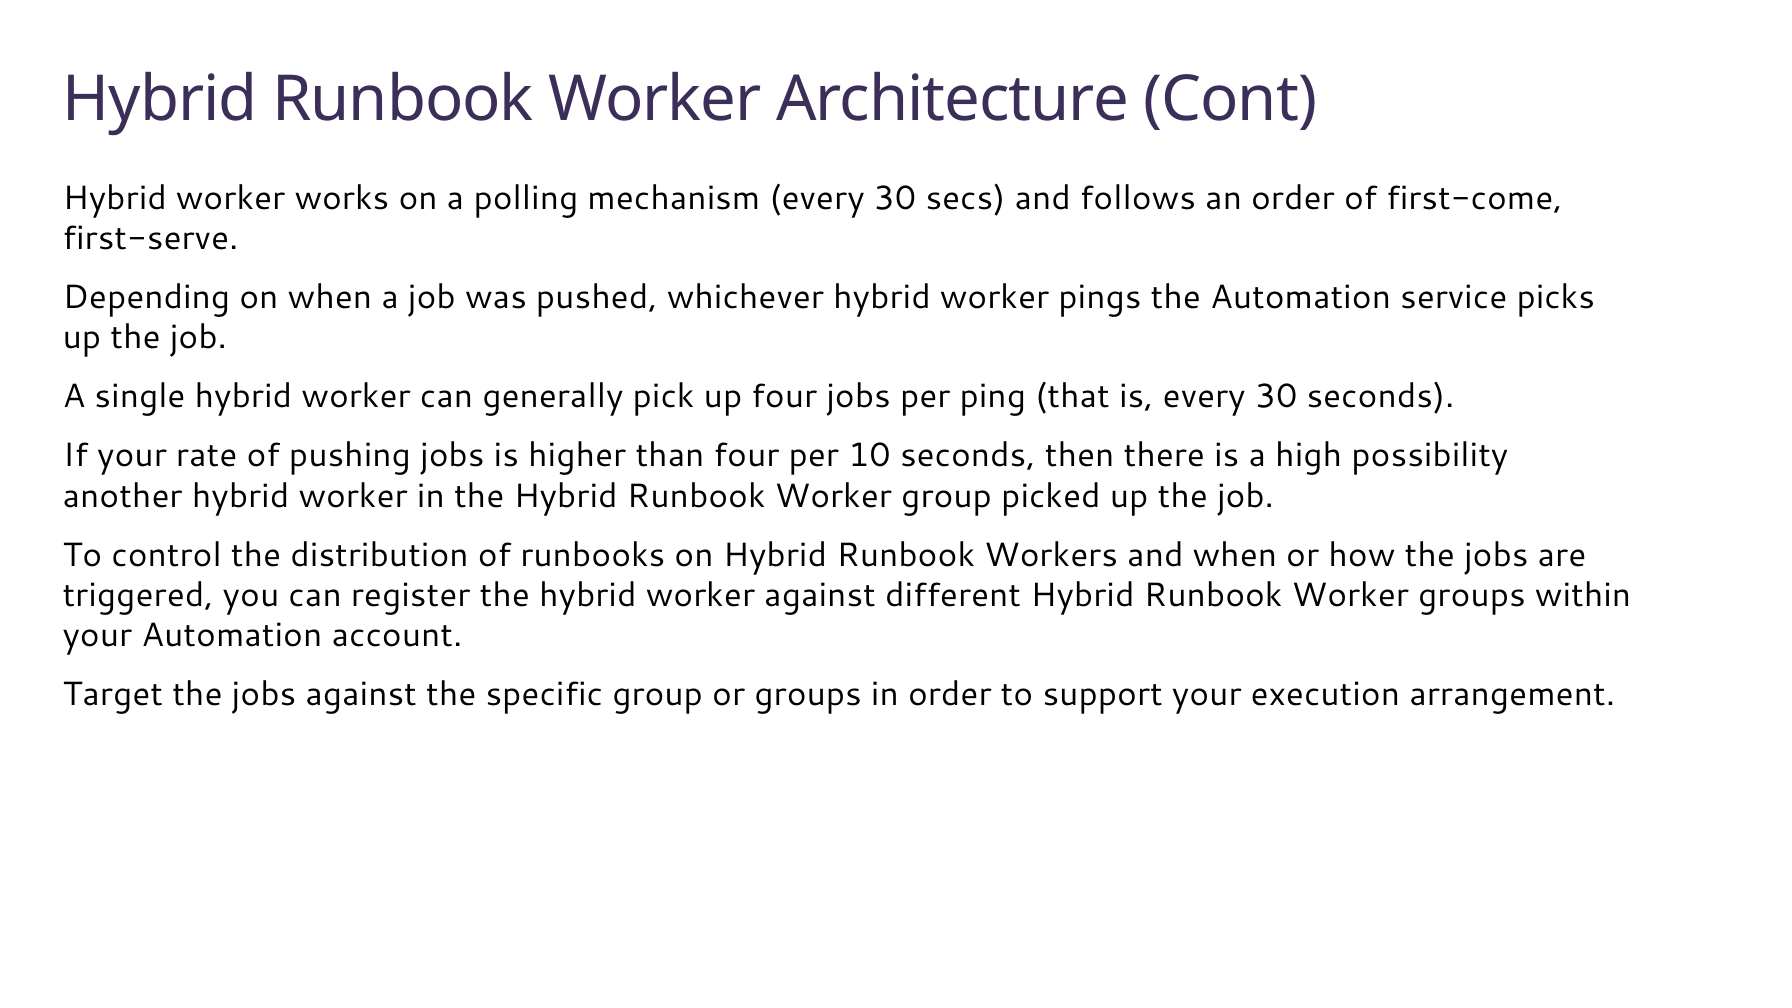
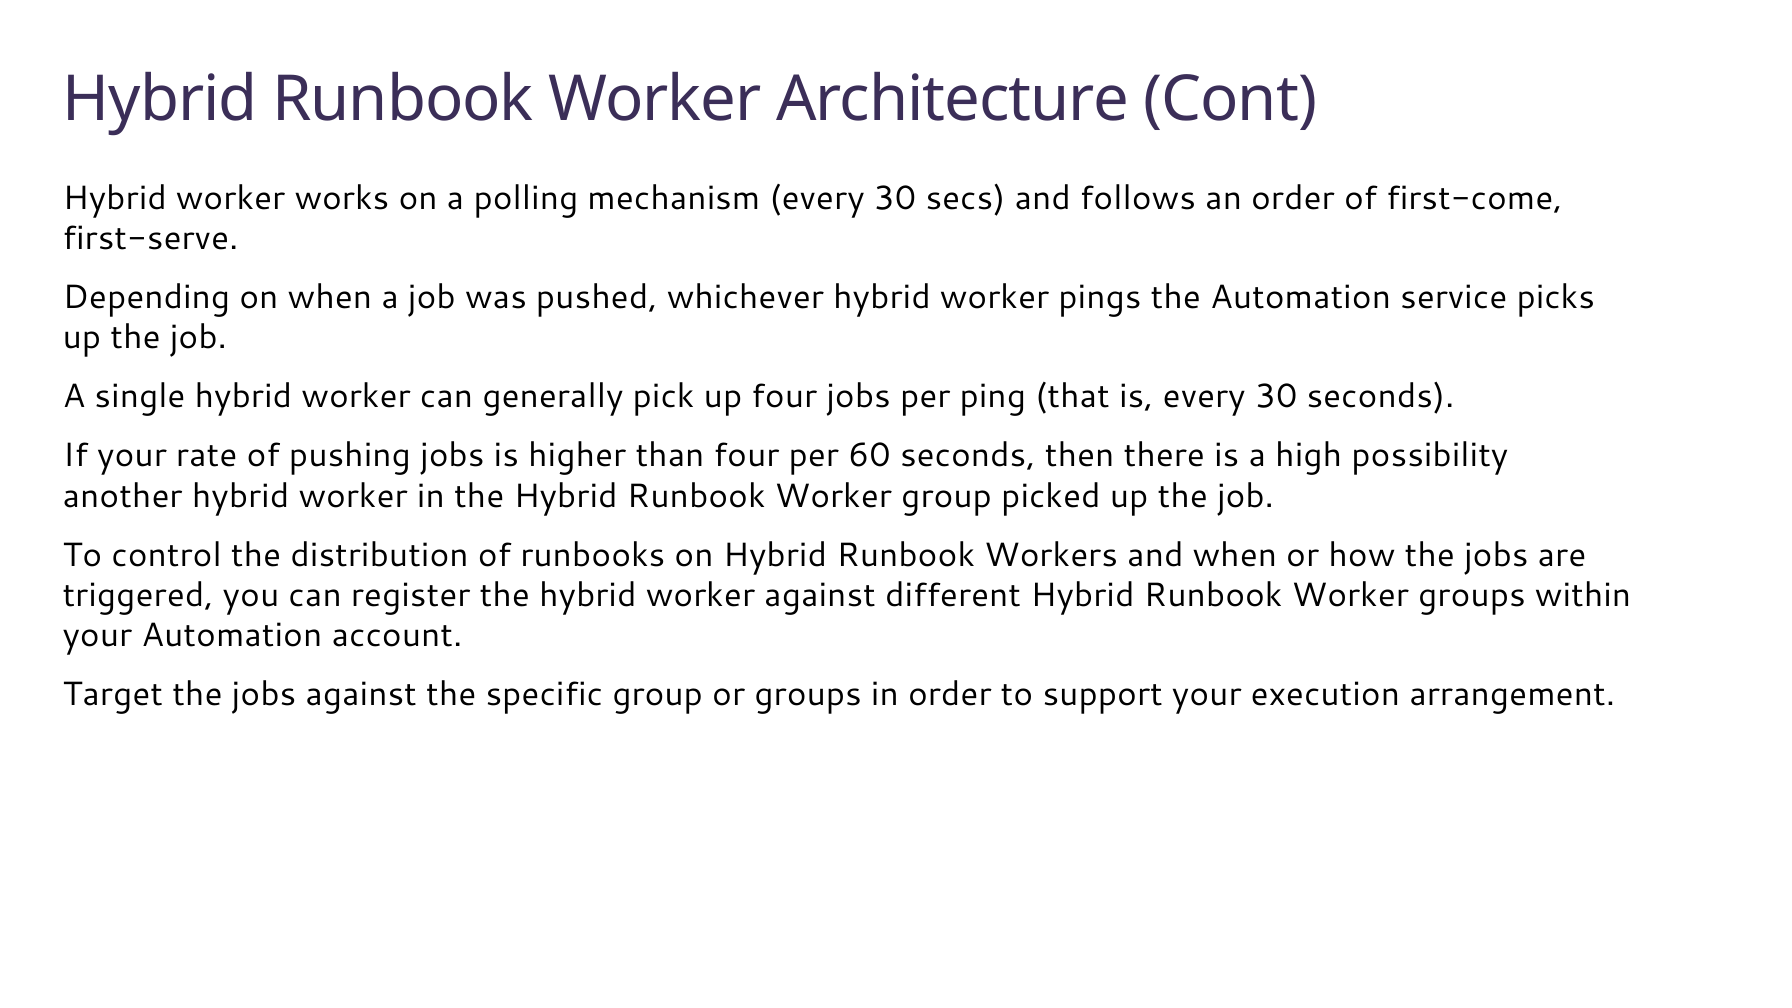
10: 10 -> 60 (869, 456)
